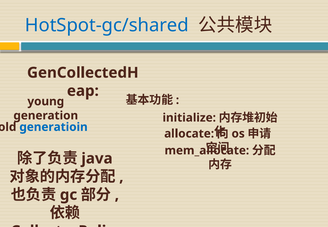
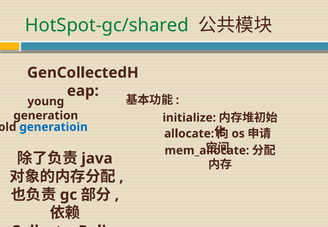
HotSpot-gc/shared colour: blue -> green (107, 25)
